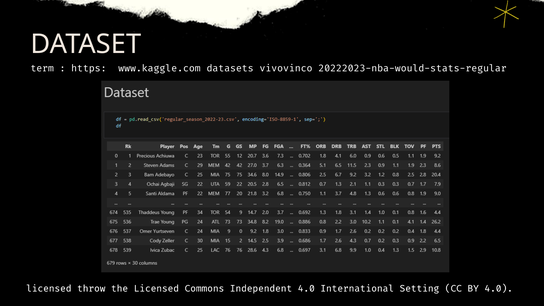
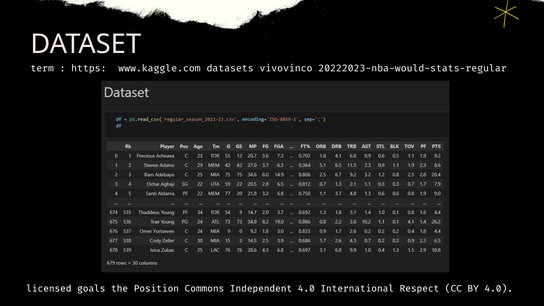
throw: throw -> goals (91, 288)
the Licensed: Licensed -> Position (156, 288)
Setting: Setting -> Respect (419, 288)
